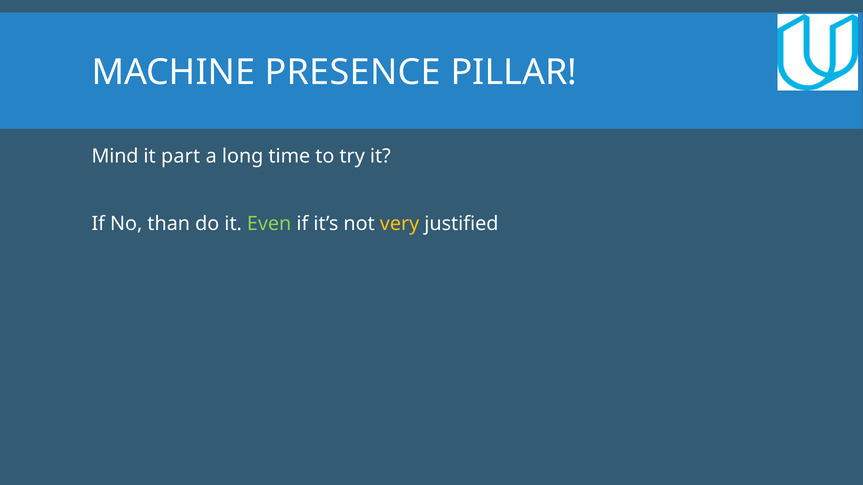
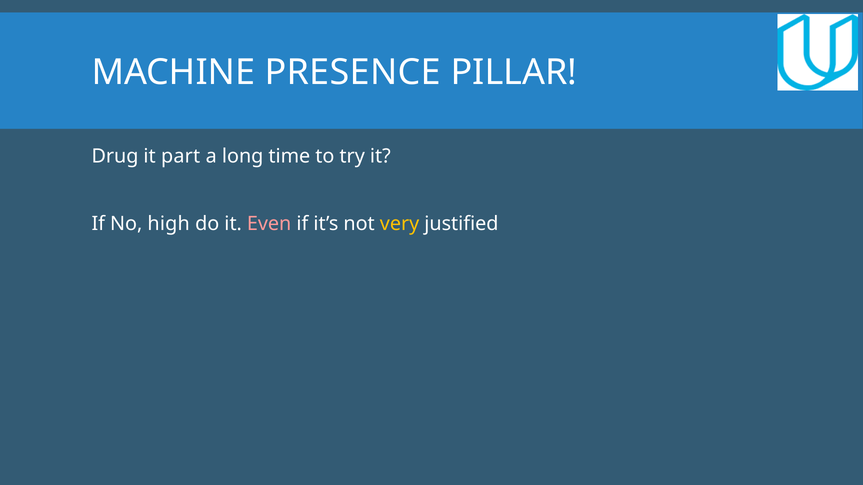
Mind: Mind -> Drug (115, 156)
than: than -> high (169, 224)
Even colour: light green -> pink (269, 224)
